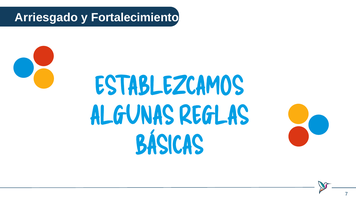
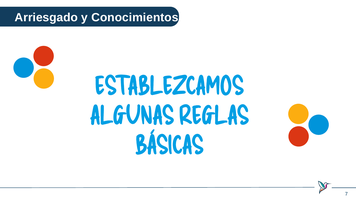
Fortalecimiento: Fortalecimiento -> Conocimientos (135, 17)
